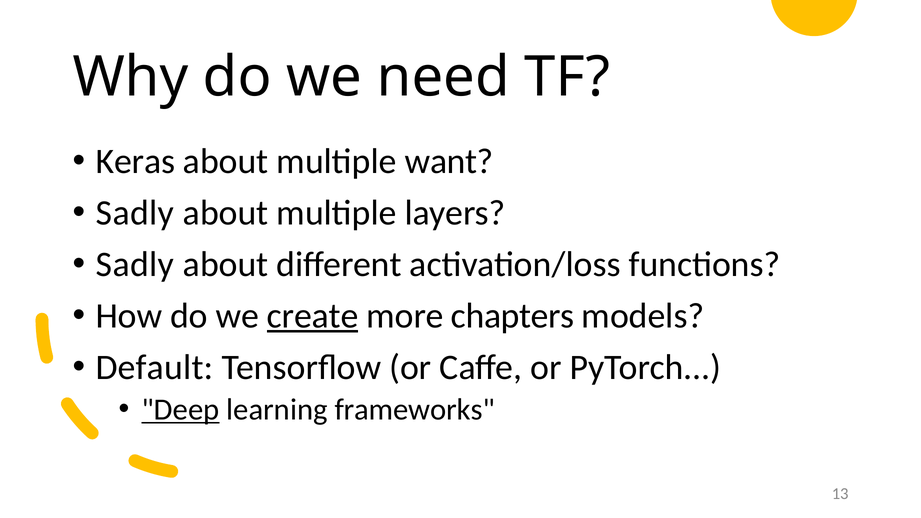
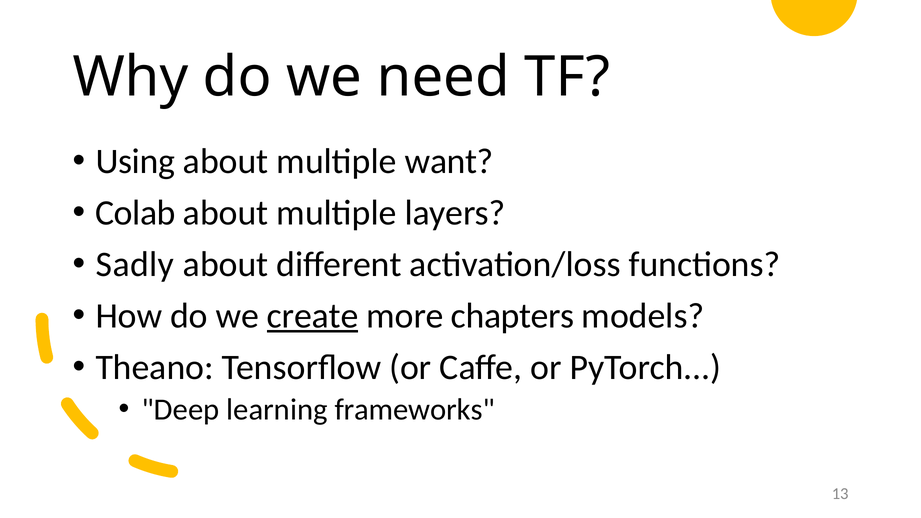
Keras: Keras -> Using (135, 162)
Sadly: Sadly -> Colab (135, 213)
Default: Default -> Theano (155, 367)
Deep underline: present -> none (181, 410)
